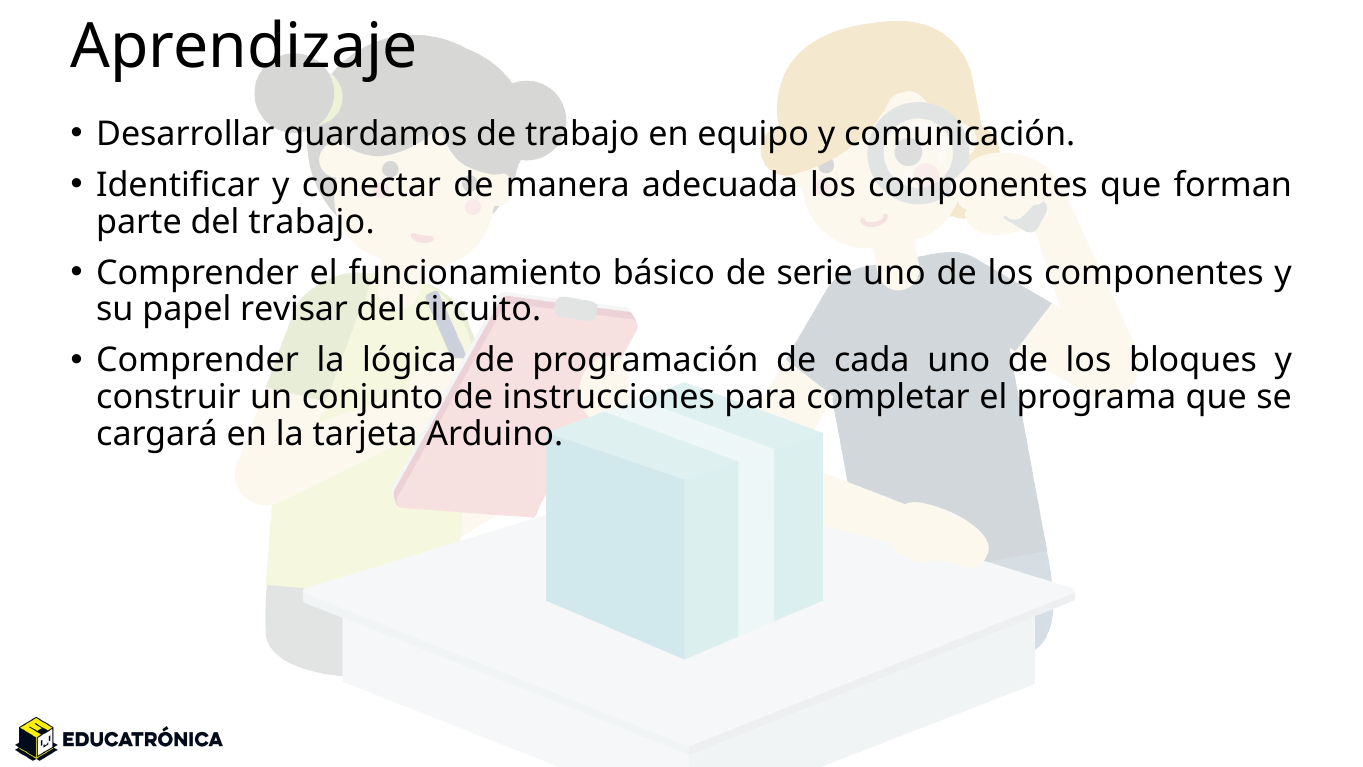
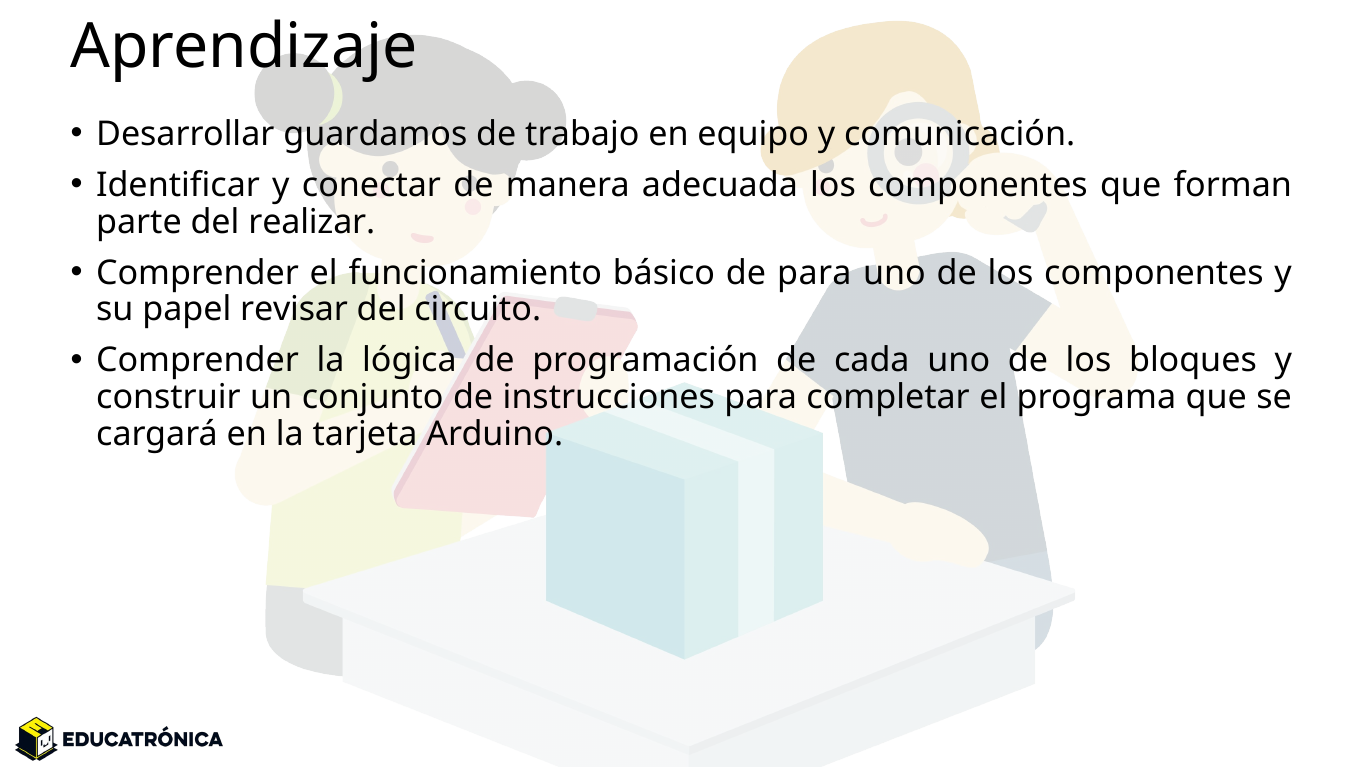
del trabajo: trabajo -> realizar (312, 222)
de serie: serie -> para (814, 273)
